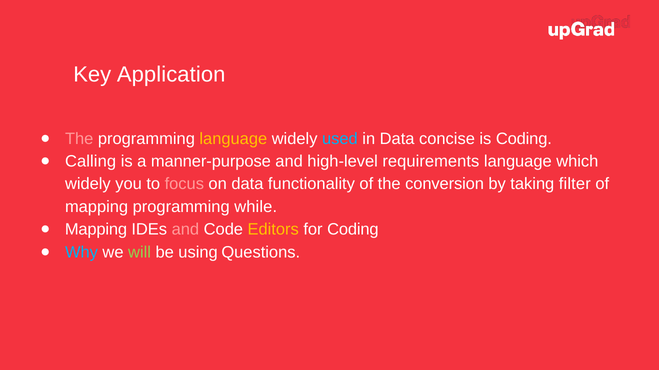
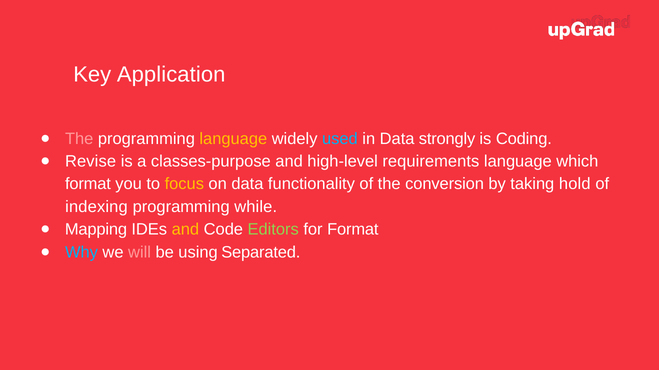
concise: concise -> strongly (447, 139)
Calling: Calling -> Revise (91, 162)
manner-purpose: manner-purpose -> classes-purpose (211, 162)
widely: widely -> format (88, 184)
focus colour: pink -> yellow (184, 184)
filter: filter -> hold (575, 184)
mapping: mapping -> indexing (96, 207)
and colour: pink -> yellow (185, 230)
Editors colour: yellow -> light green (273, 230)
for Coding: Coding -> Format (353, 230)
will colour: light green -> pink (140, 253)
Questions: Questions -> Separated (261, 253)
